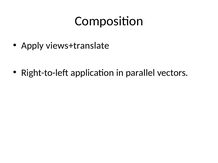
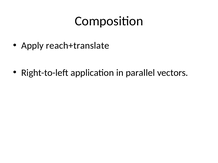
views+translate: views+translate -> reach+translate (78, 46)
